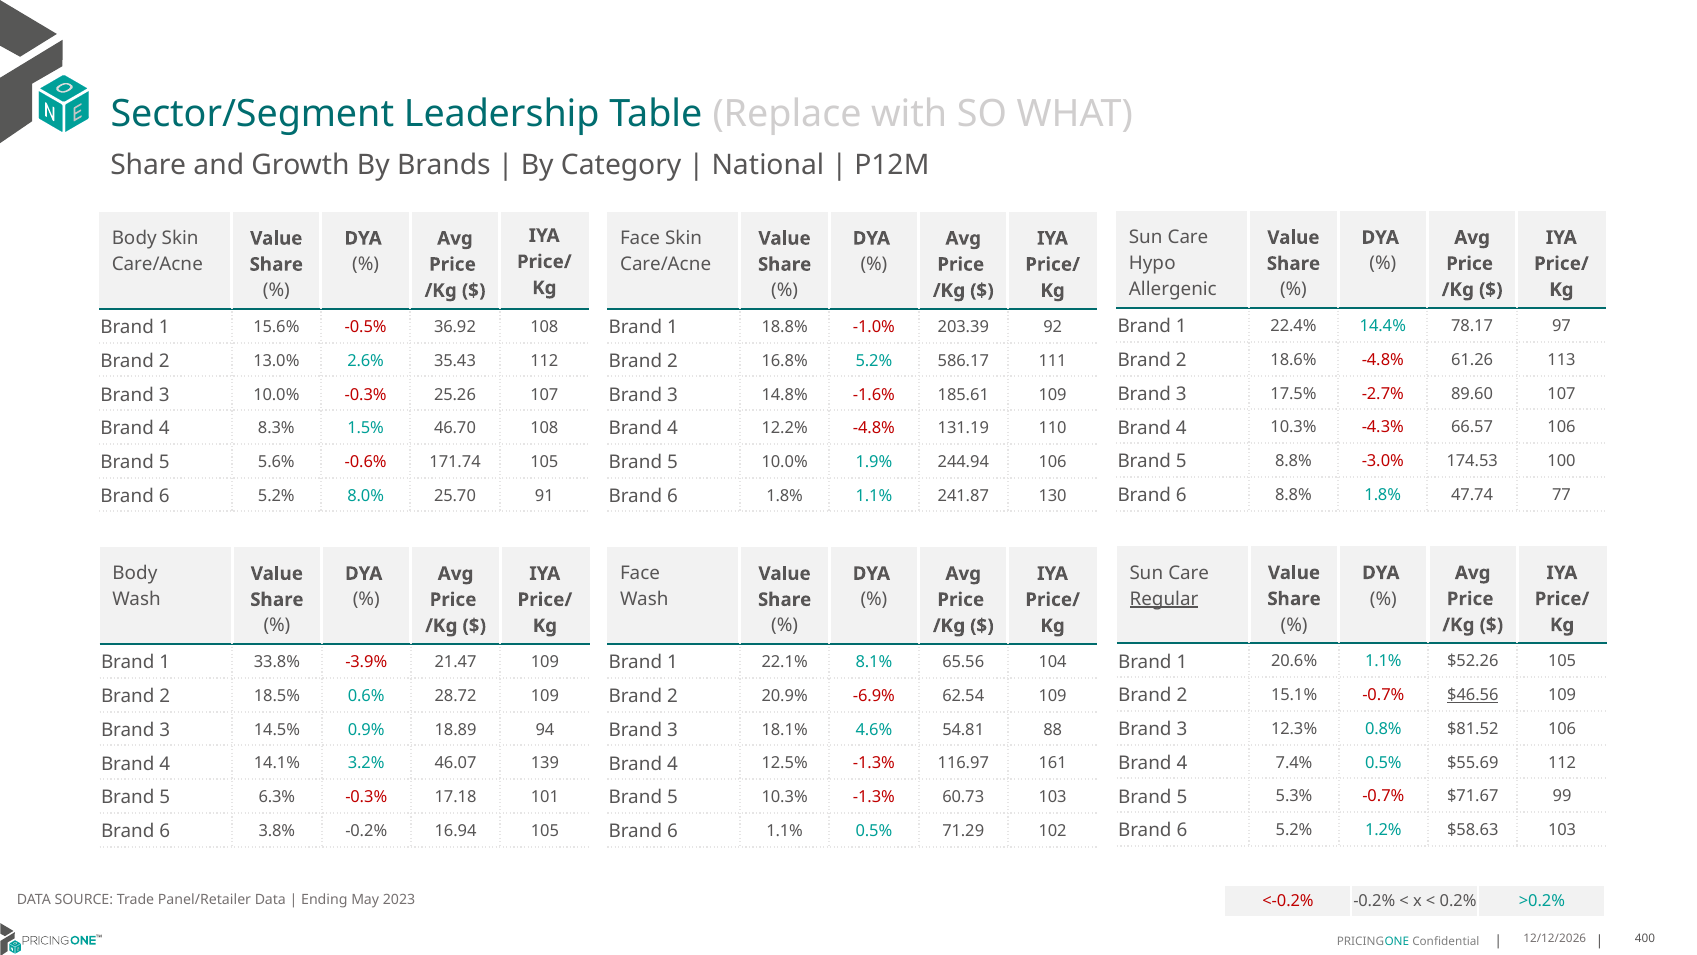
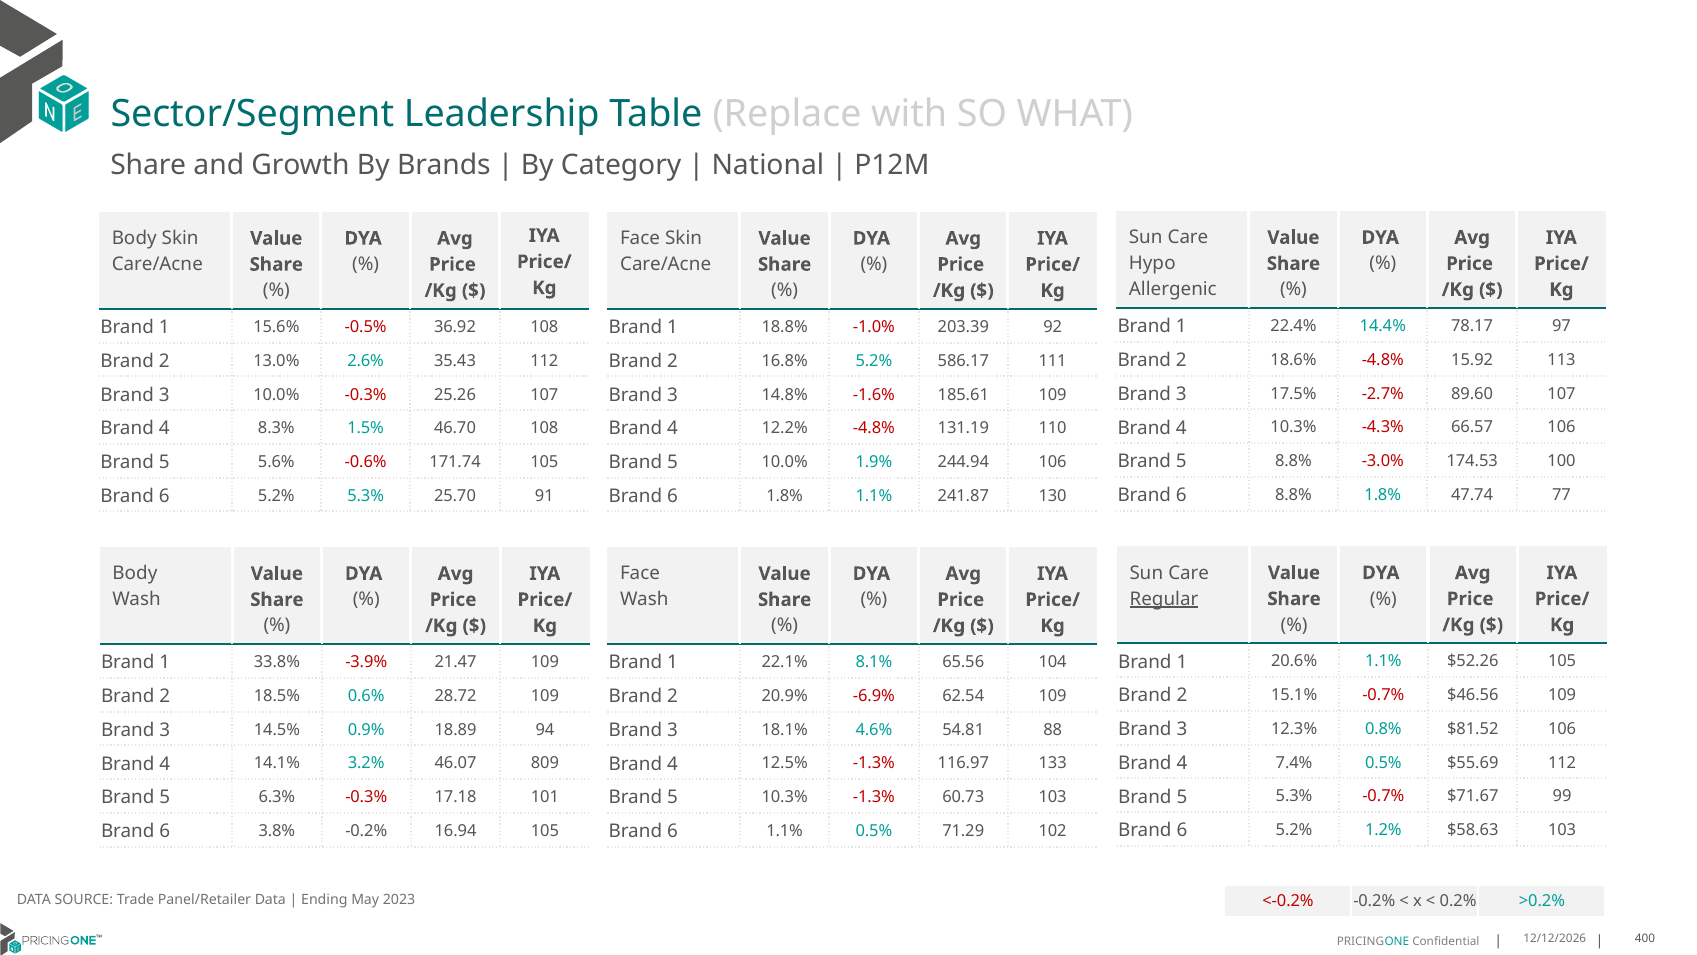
61.26: 61.26 -> 15.92 (1472, 360)
5.2% 8.0%: 8.0% -> 5.3% (366, 496)
$46.56 underline: present -> none (1473, 695)
139: 139 -> 809 (545, 763)
161: 161 -> 133 (1053, 763)
